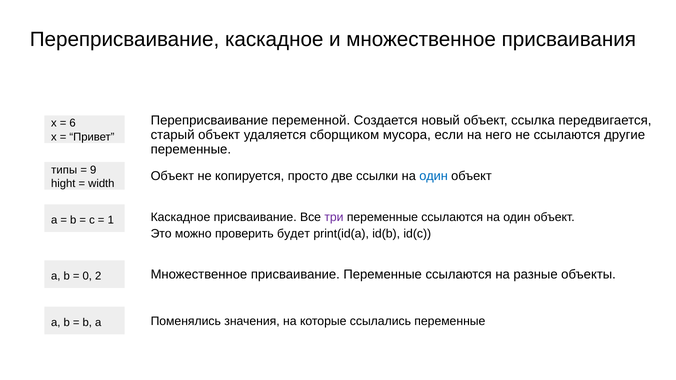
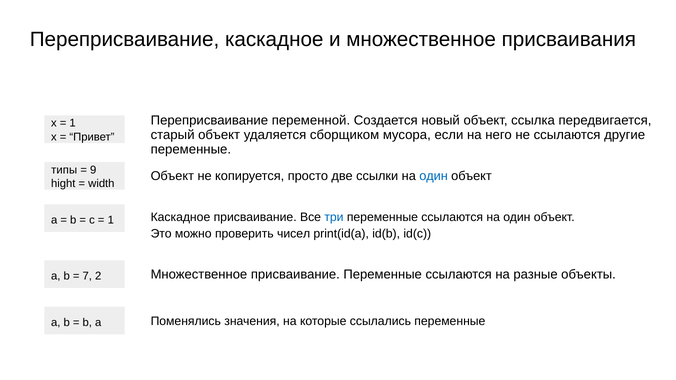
6: 6 -> 1 (73, 123)
три colour: purple -> blue (334, 217)
будет: будет -> чисел (294, 234)
0: 0 -> 7 (87, 276)
